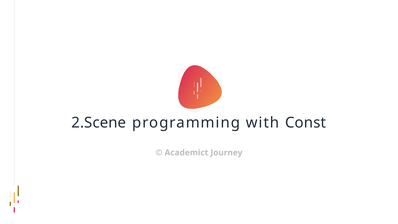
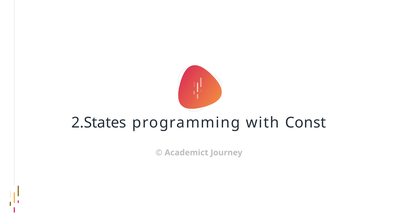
2.Scene: 2.Scene -> 2.States (99, 123)
